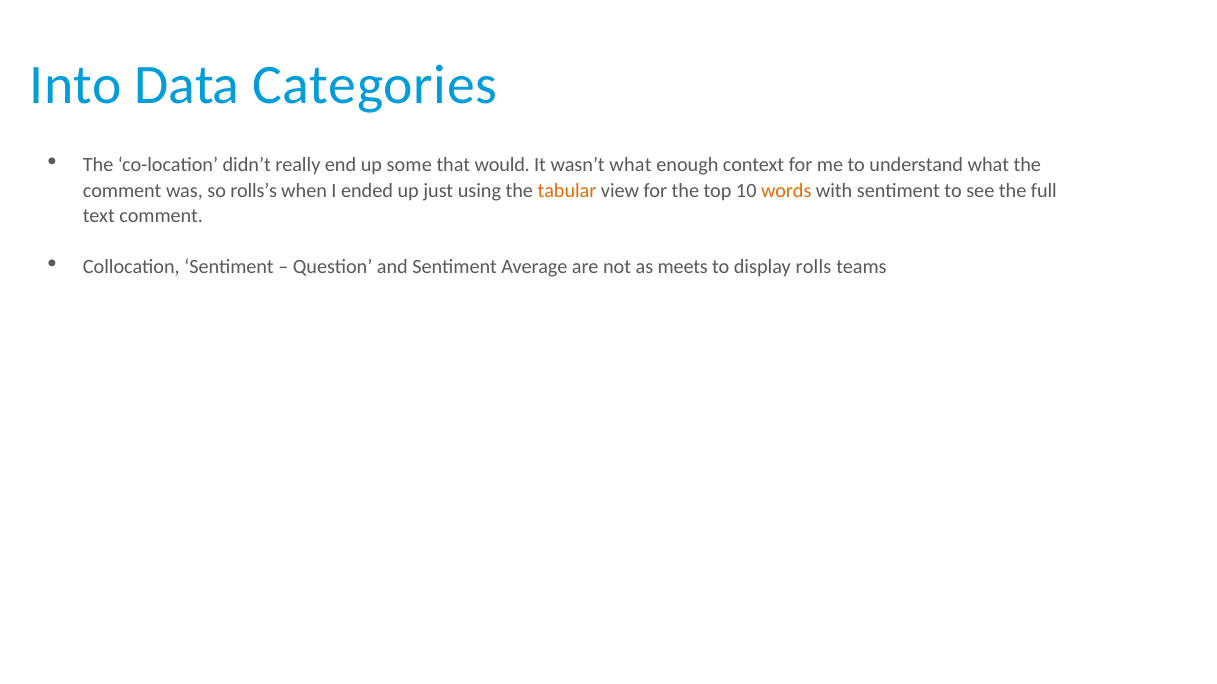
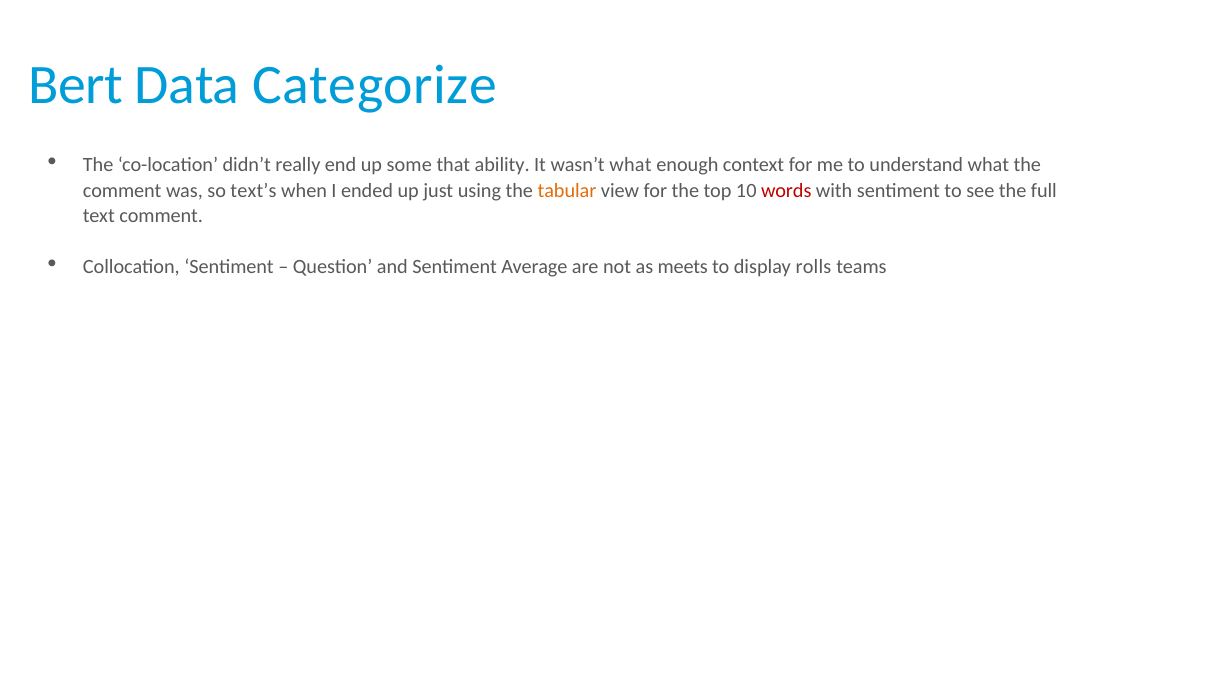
Into: Into -> Bert (76, 85)
Categories: Categories -> Categorize (375, 85)
would: would -> ability (502, 165)
rolls’s: rolls’s -> text’s (254, 191)
words colour: orange -> red (786, 191)
